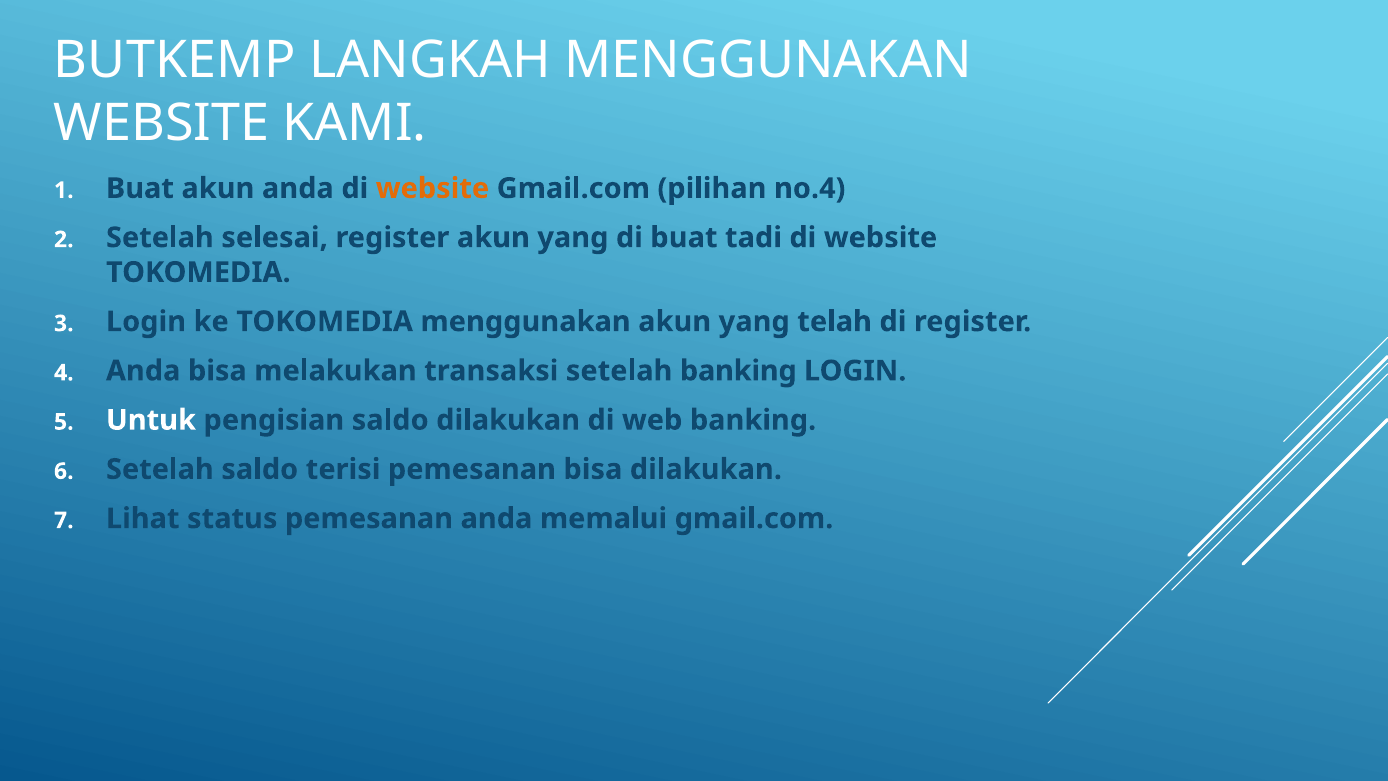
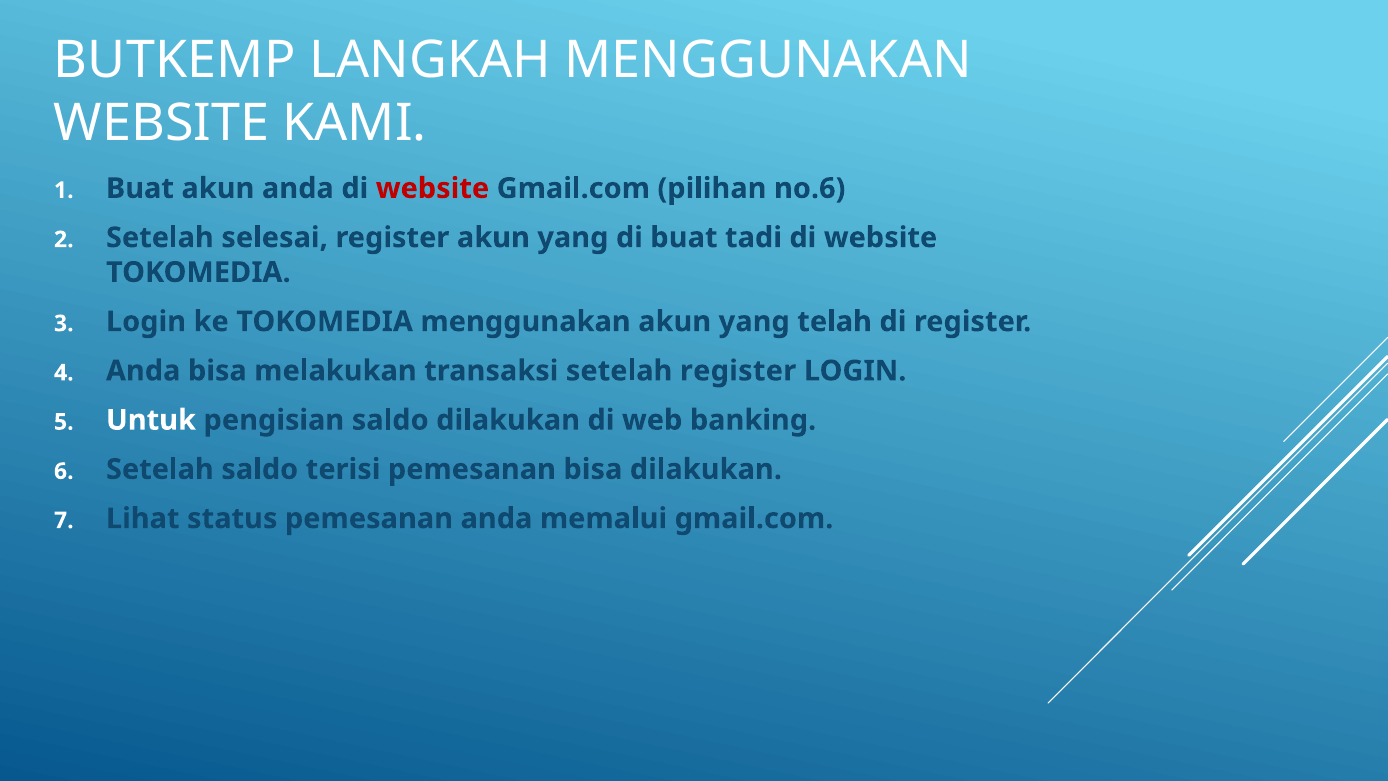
website colour: orange -> red (432, 188)
no.4: no.4 -> no.6 (810, 188)
setelah banking: banking -> register (738, 371)
